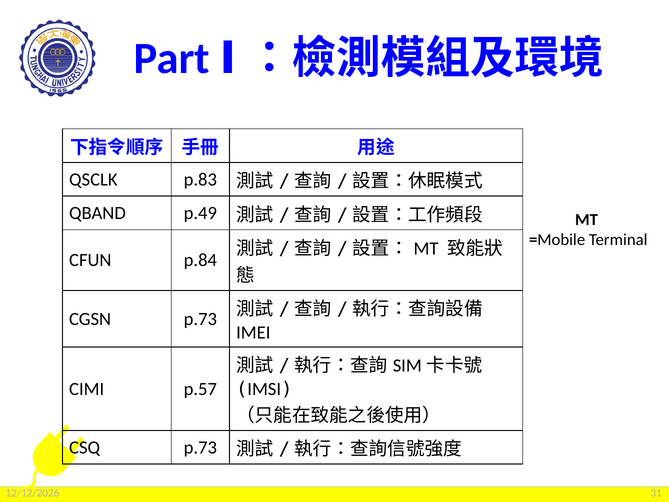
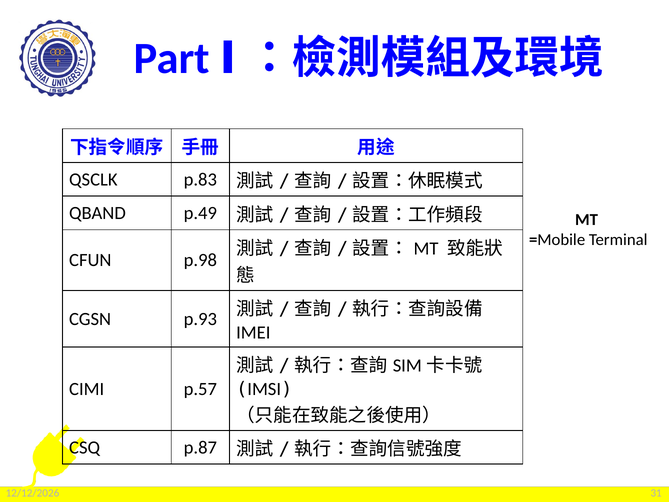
p.84: p.84 -> p.98 (200, 260)
CGSN p.73: p.73 -> p.93 (200, 319)
CSQ p.73: p.73 -> p.87 (200, 447)
